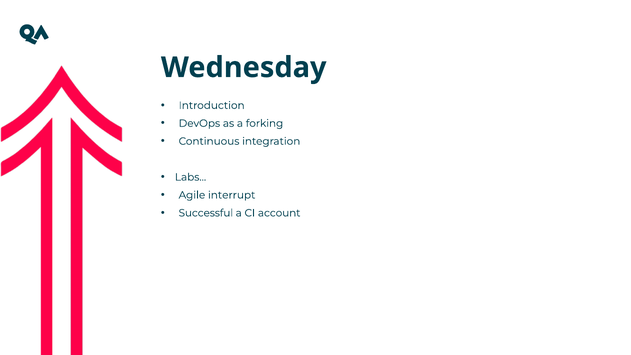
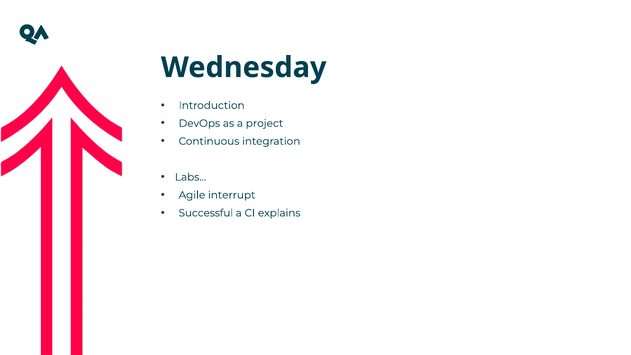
forking: forking -> project (264, 123)
account: account -> explains (279, 213)
